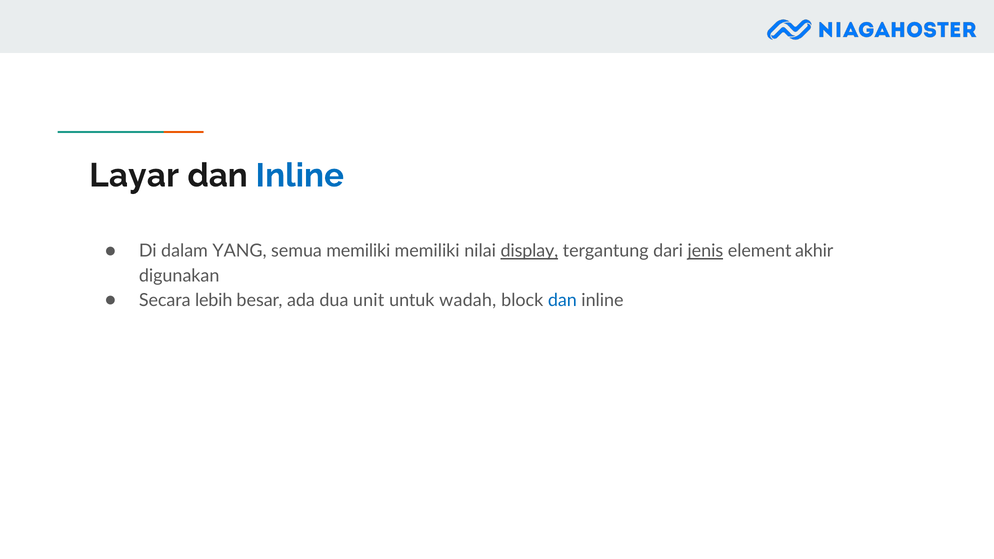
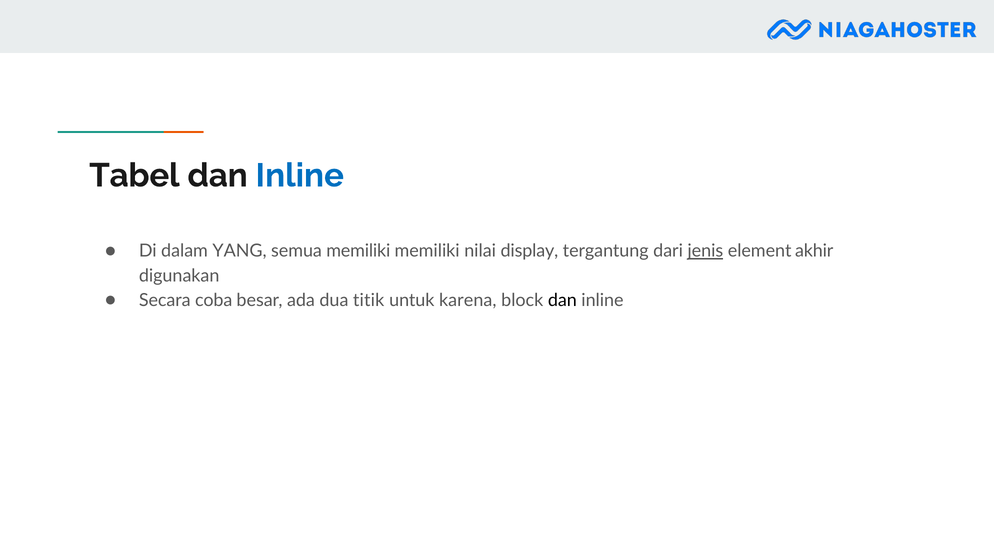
Layar: Layar -> Tabel (134, 175)
display underline: present -> none (529, 251)
lebih: lebih -> coba (214, 300)
unit: unit -> titik (369, 300)
wadah: wadah -> karena (468, 300)
dan colour: blue -> black (562, 300)
